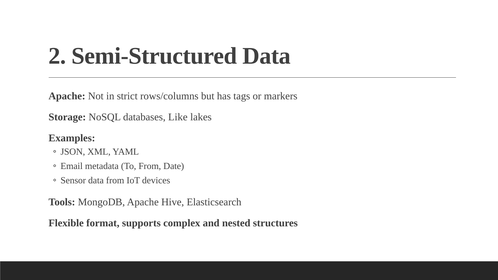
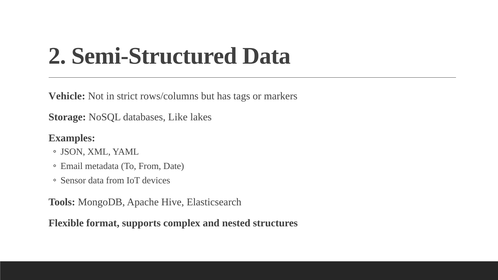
Apache: Apache -> Vehicle (67, 96)
